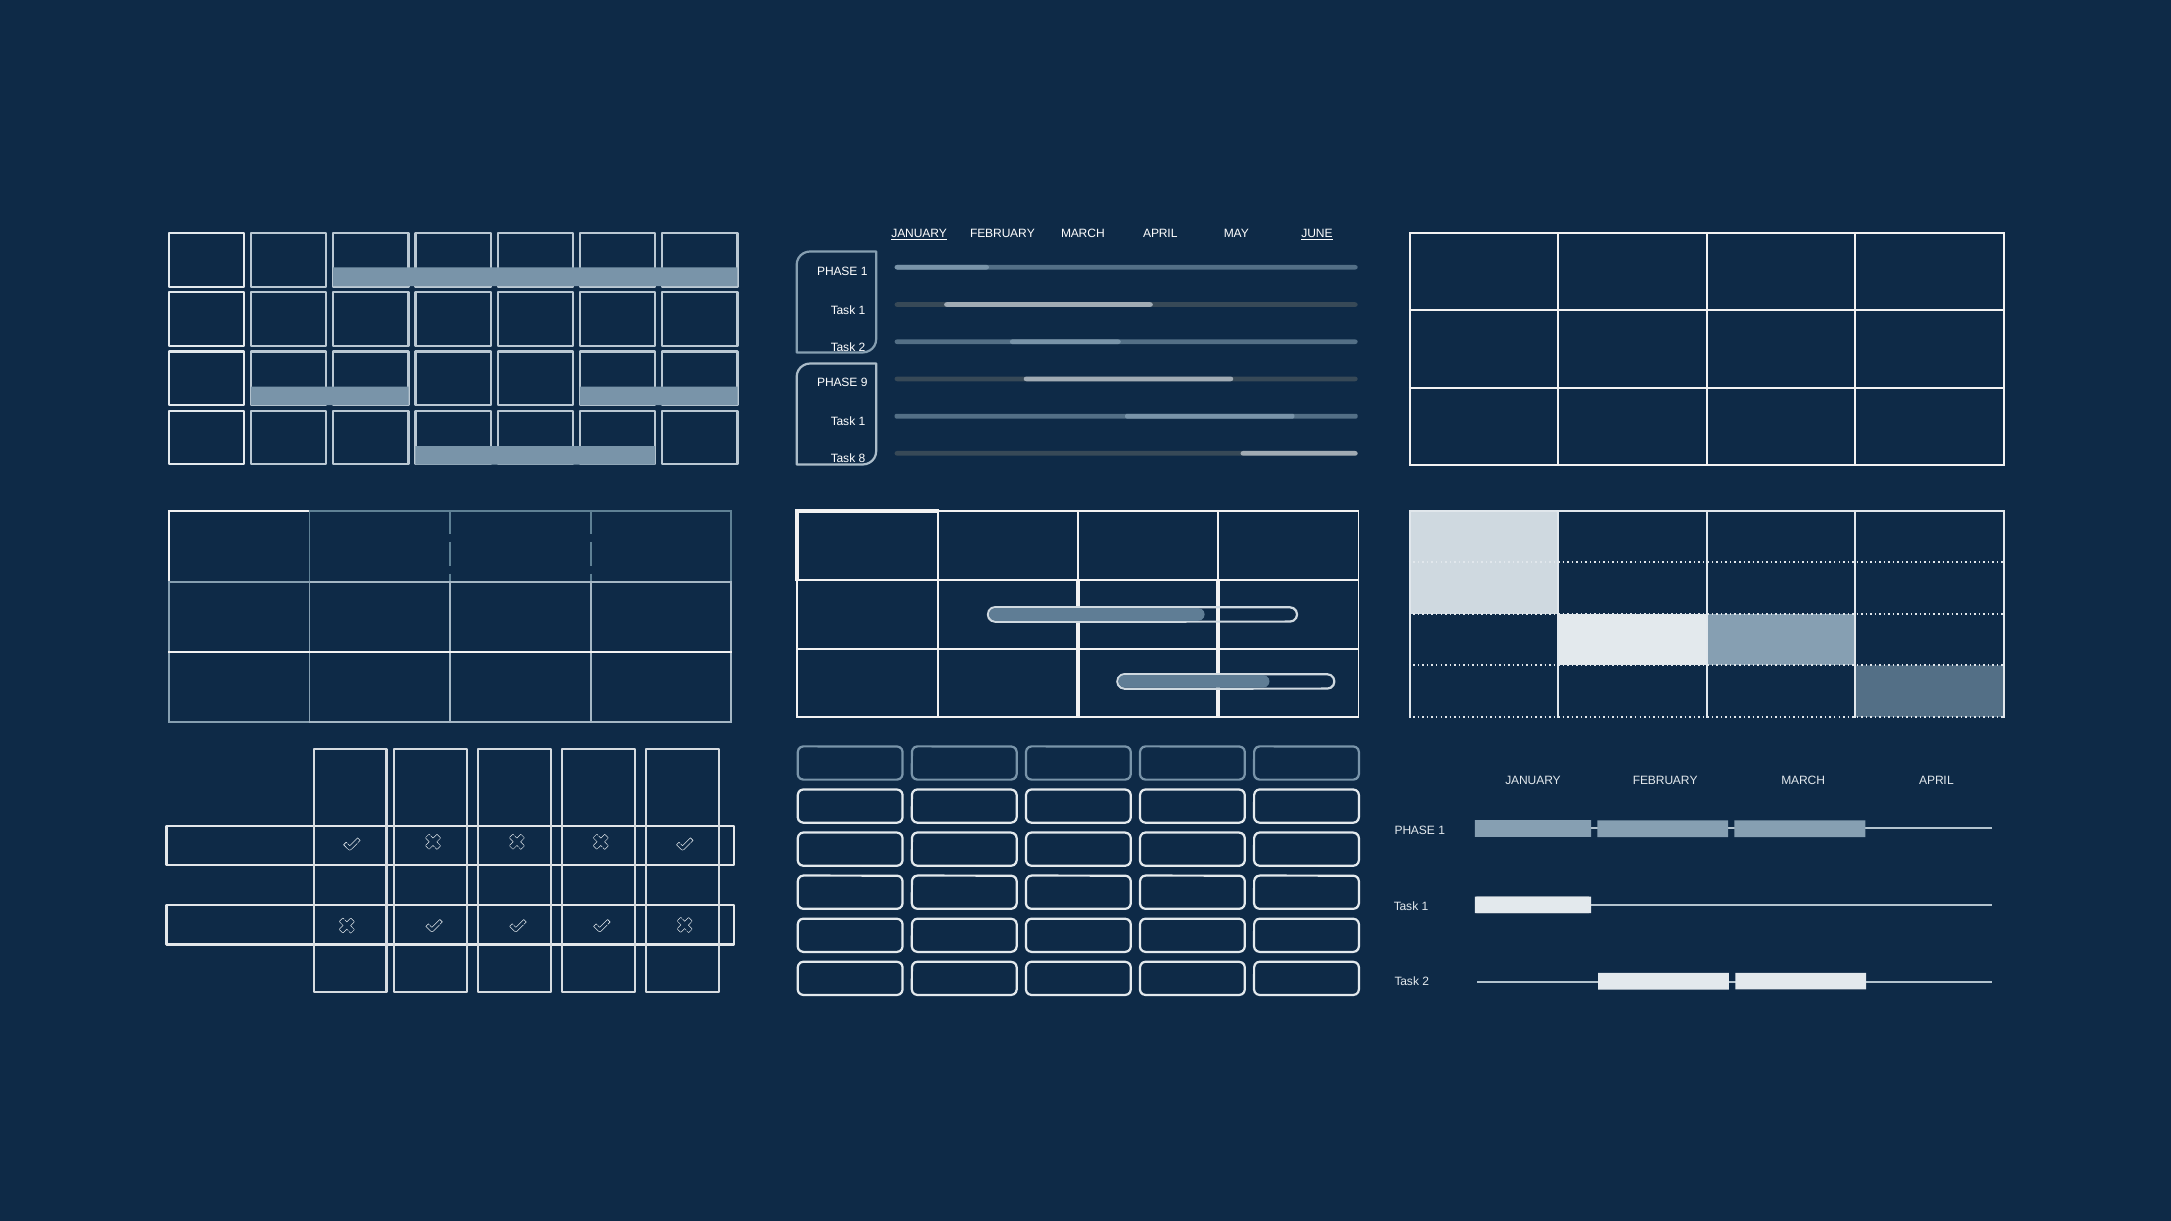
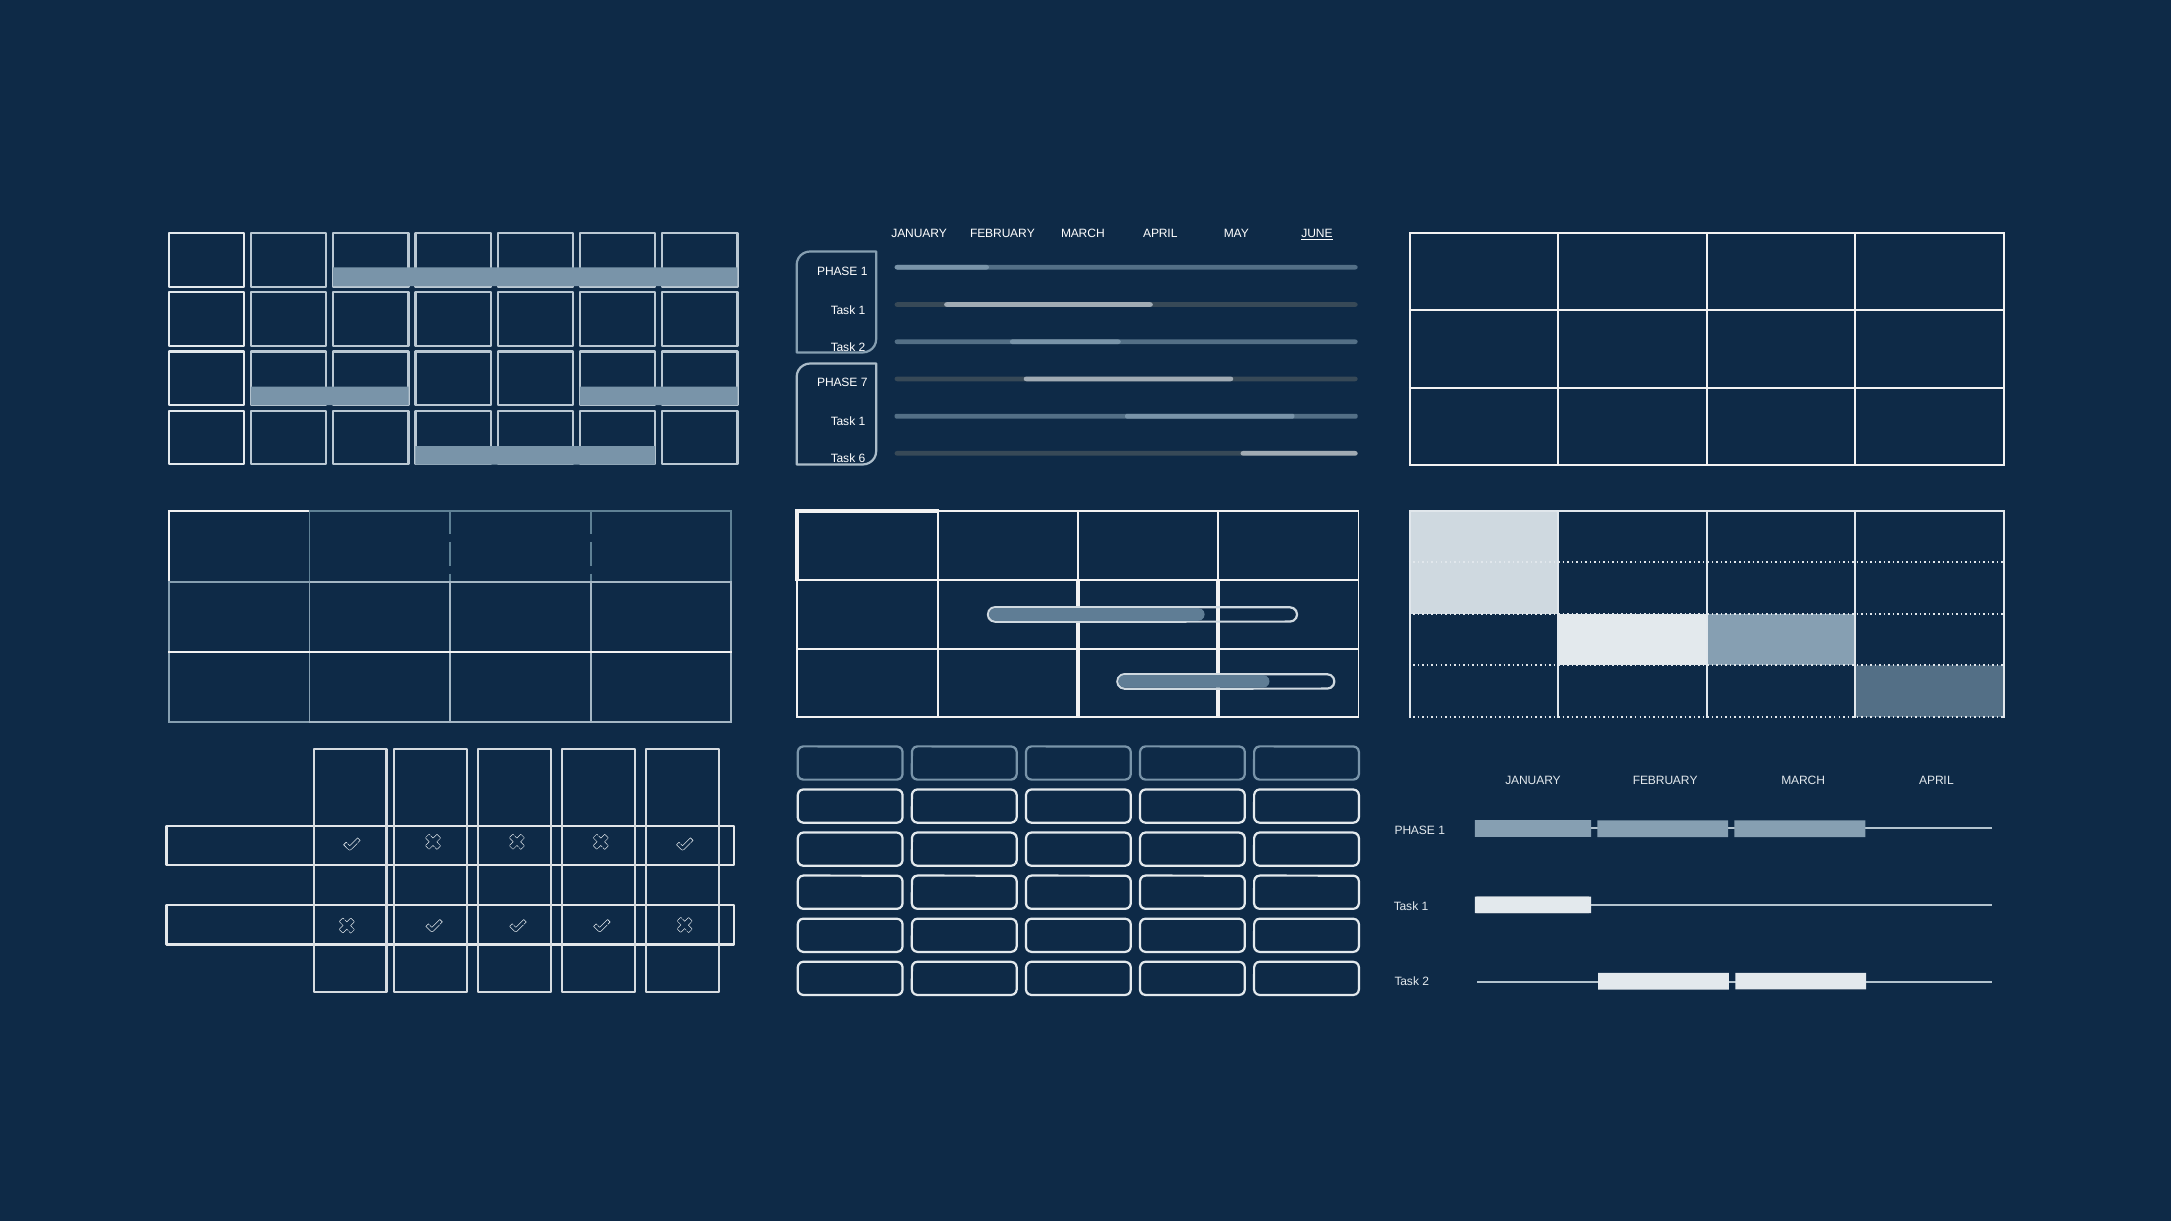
JANUARY underline: present -> none (919, 234)
9: 9 -> 7 (864, 382)
8: 8 -> 6 (862, 459)
